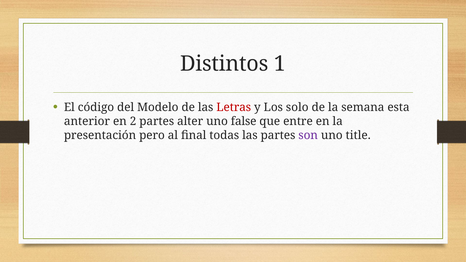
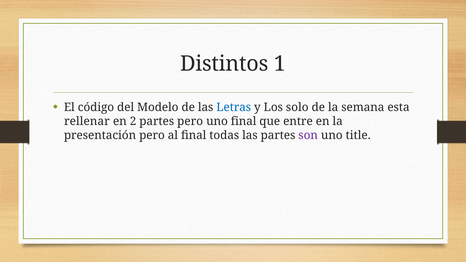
Letras colour: red -> blue (234, 107)
anterior: anterior -> rellenar (87, 121)
partes alter: alter -> pero (190, 121)
uno false: false -> final (244, 121)
